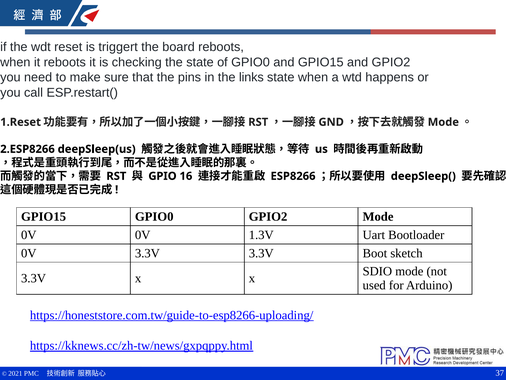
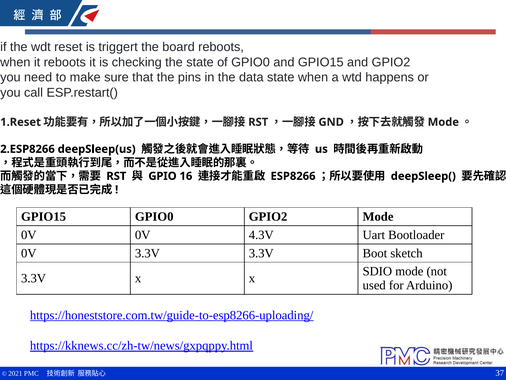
links: links -> data (251, 77)
1.3V: 1.3V -> 4.3V (261, 235)
